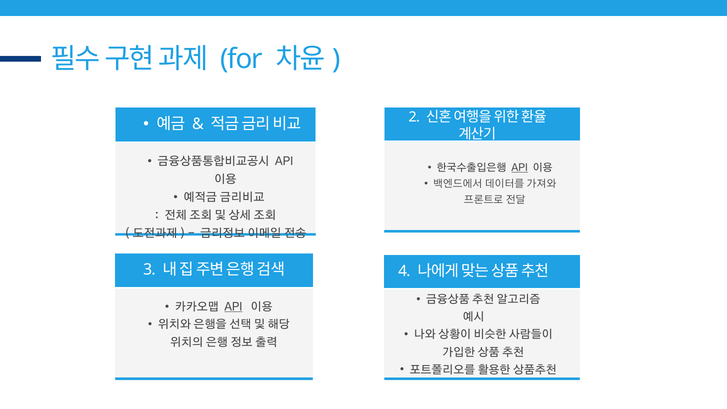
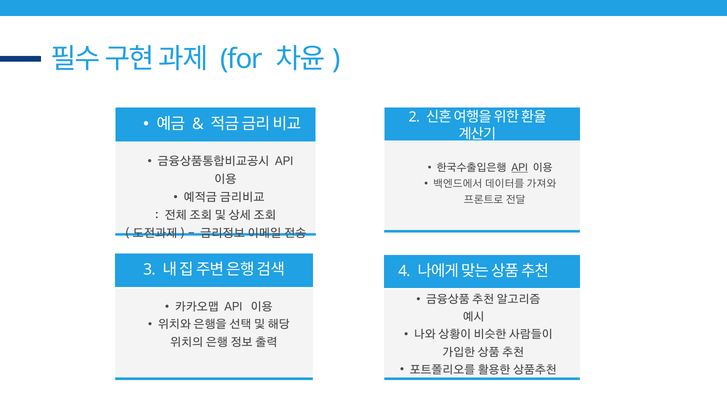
API underline: present -> none (233, 307)
